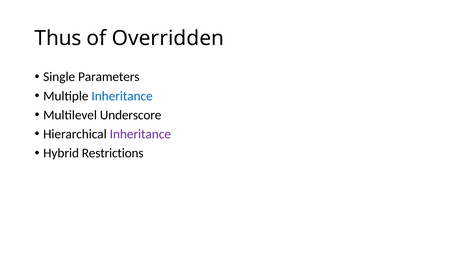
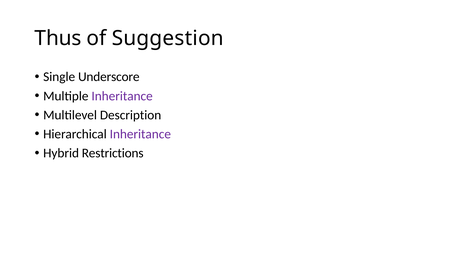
Overridden: Overridden -> Suggestion (168, 38)
Parameters: Parameters -> Underscore (109, 77)
Inheritance colour: blue -> purple (122, 96)
Underscore: Underscore -> Description (131, 115)
